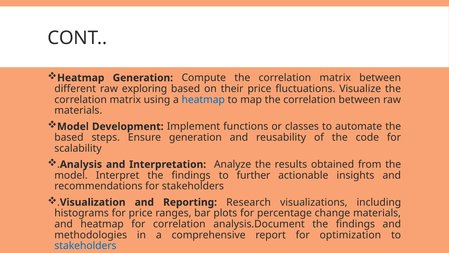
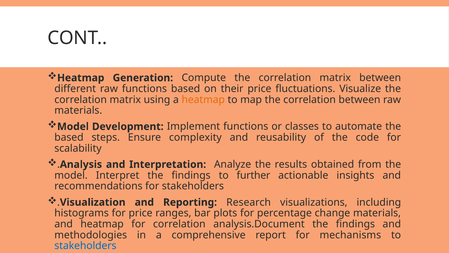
raw exploring: exploring -> functions (144, 89)
heatmap colour: blue -> orange (203, 99)
Ensure generation: generation -> complexity (195, 137)
optimization: optimization -> mechanisms (350, 235)
